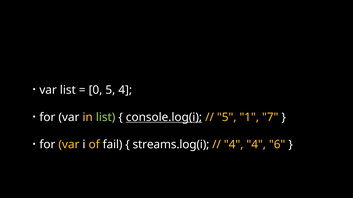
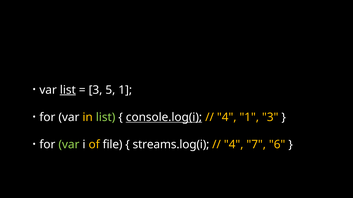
list underline: none -> present (68, 90)
0: 0 -> 3 (96, 90)
5 4: 4 -> 1 (125, 90)
5: 5 -> 4 (227, 118)
1 7: 7 -> 3 (270, 118)
var colour: yellow -> light green (69, 145)
fail: fail -> file (113, 145)
4 4: 4 -> 7 (256, 145)
